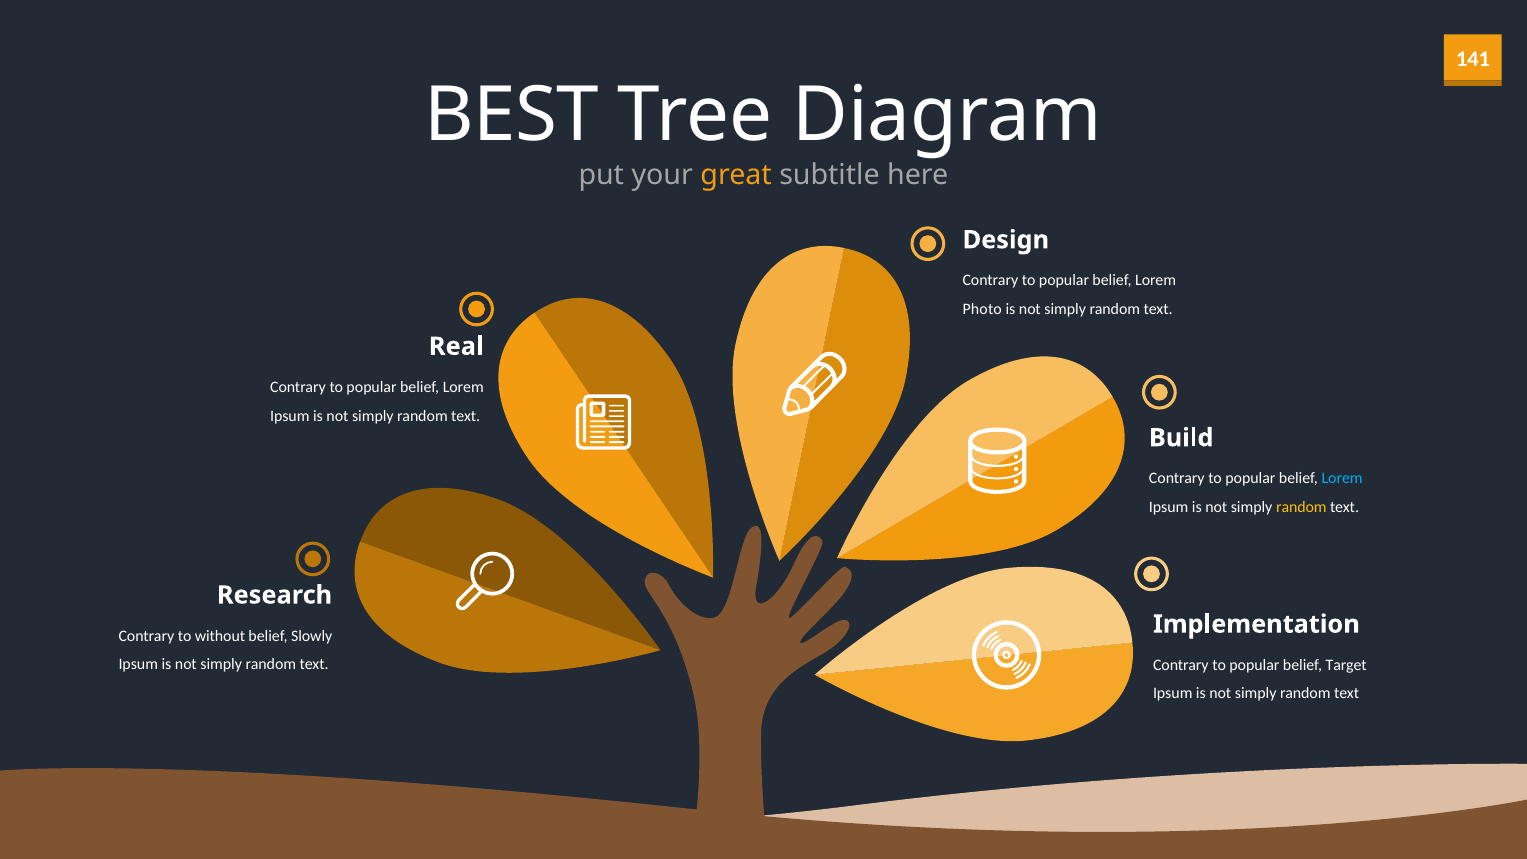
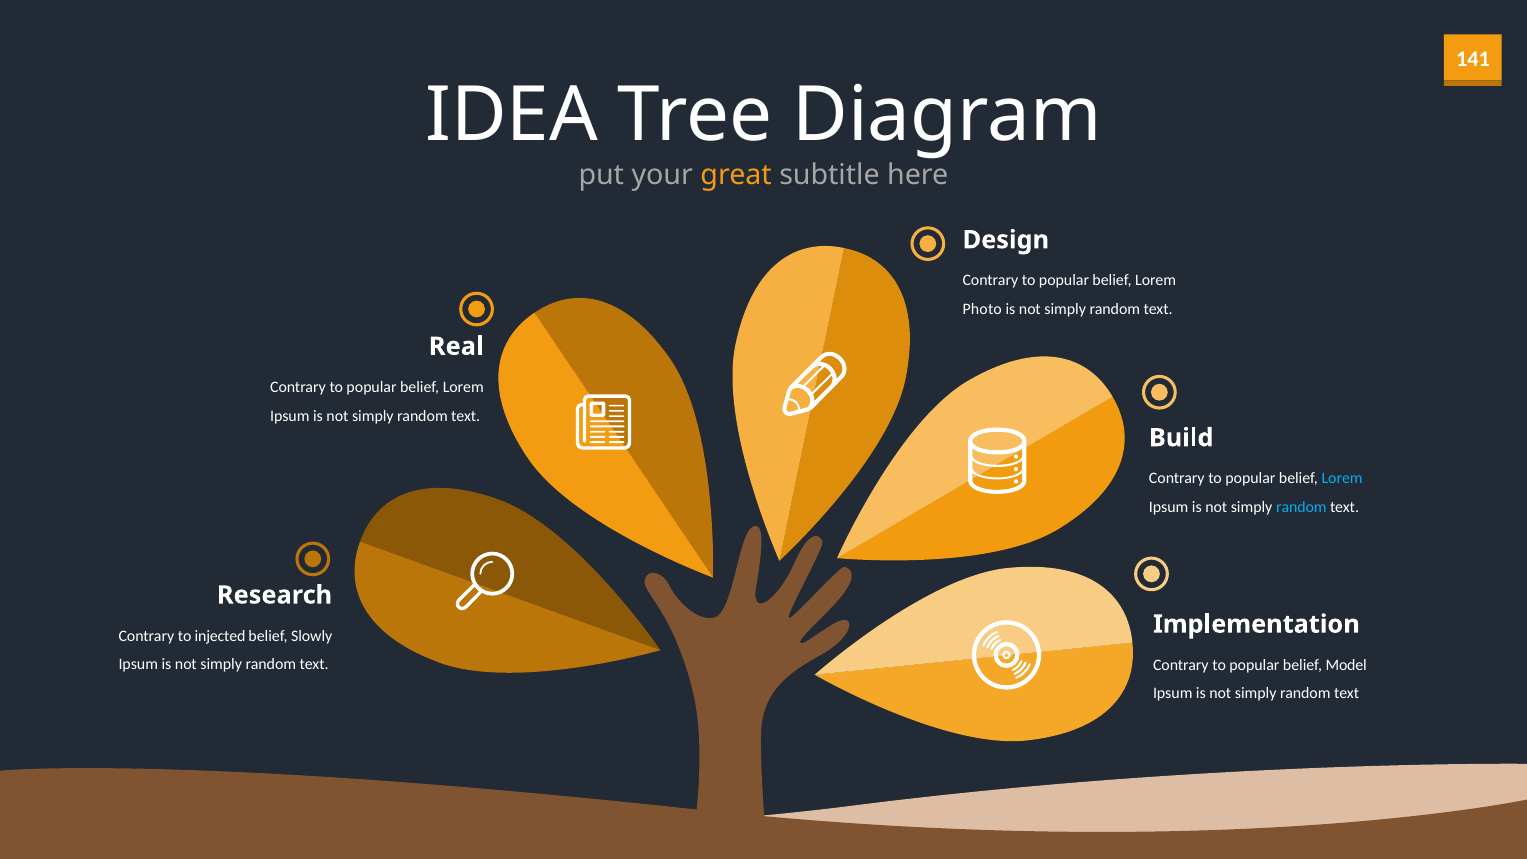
BEST: BEST -> IDEA (512, 115)
random colour: yellow -> light blue (1301, 507)
without: without -> injected (220, 636)
Target: Target -> Model (1346, 665)
